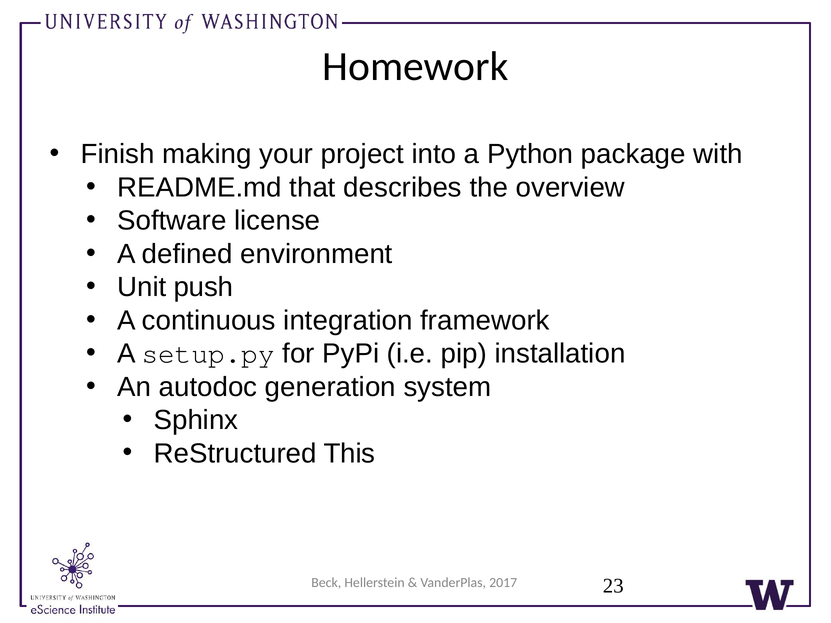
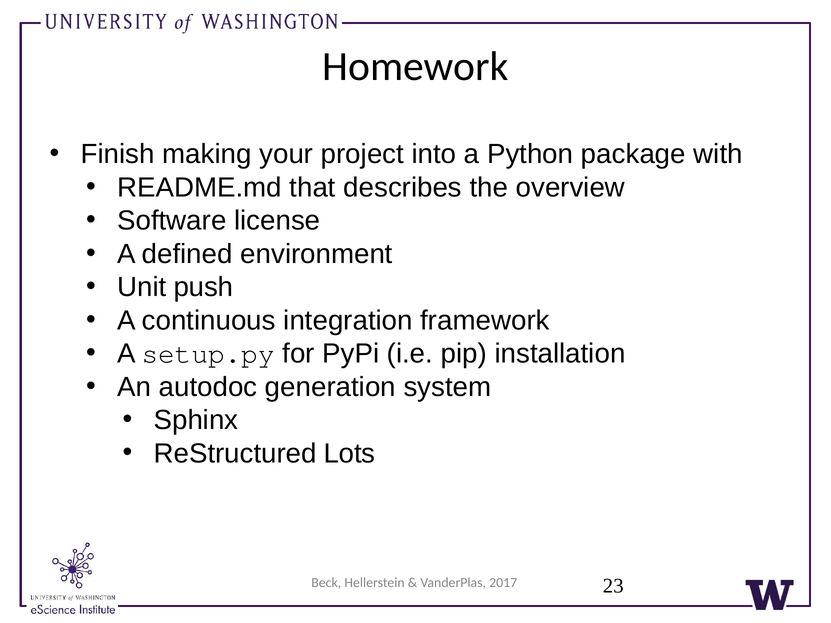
This: This -> Lots (350, 454)
